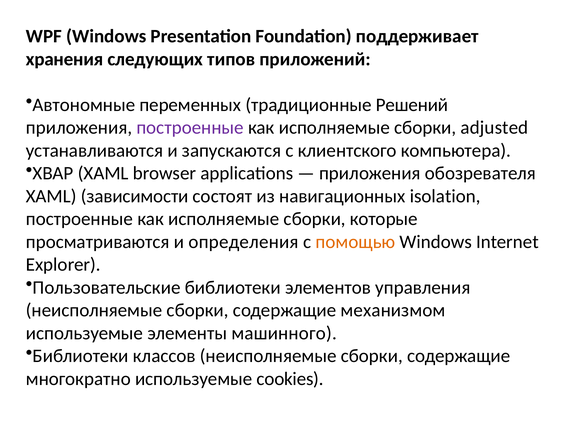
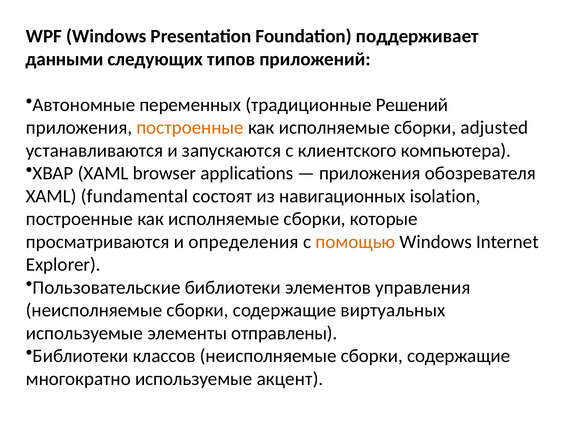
хранения: хранения -> данными (65, 59)
построенные colour: purple -> orange (190, 128)
зависимости: зависимости -> fundamental (135, 196)
механизмом: механизмом -> виртуальных (393, 310)
машинного: машинного -> отправлены (284, 333)
cookies: cookies -> акцент (290, 379)
